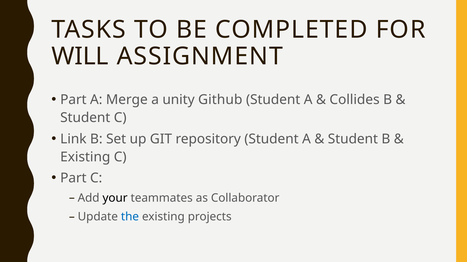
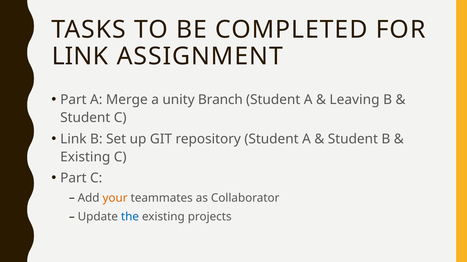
WILL: WILL -> LINK (80, 56)
Github: Github -> Branch (220, 100)
Collides: Collides -> Leaving (355, 100)
your colour: black -> orange (115, 198)
